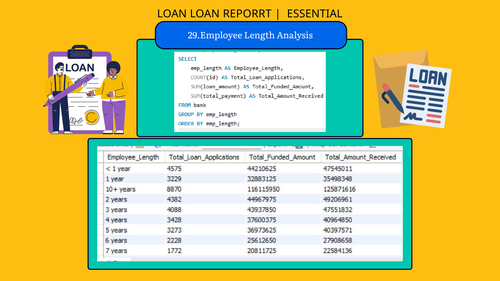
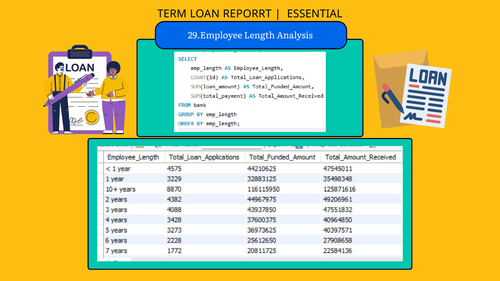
LOAN: LOAN -> TERM (172, 14)
